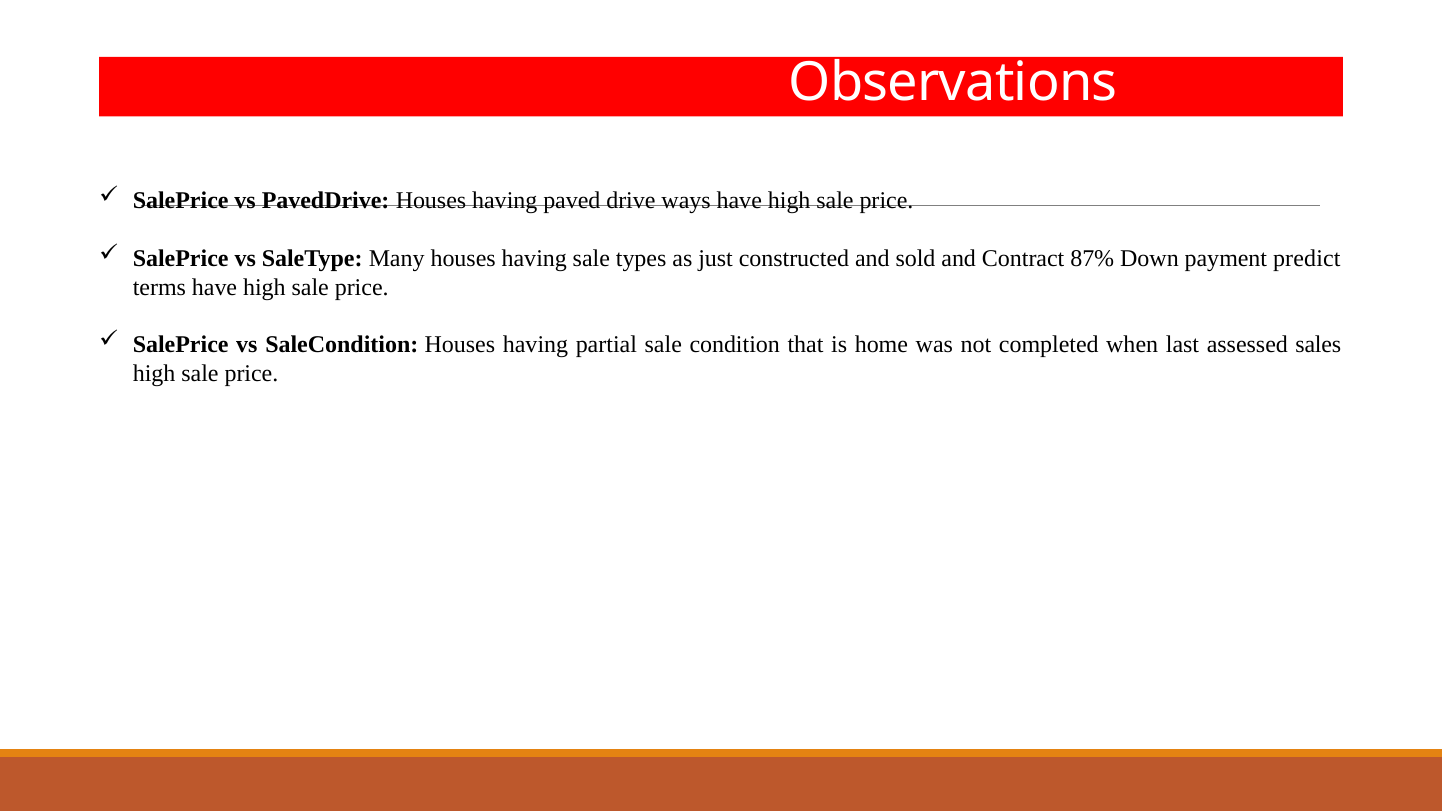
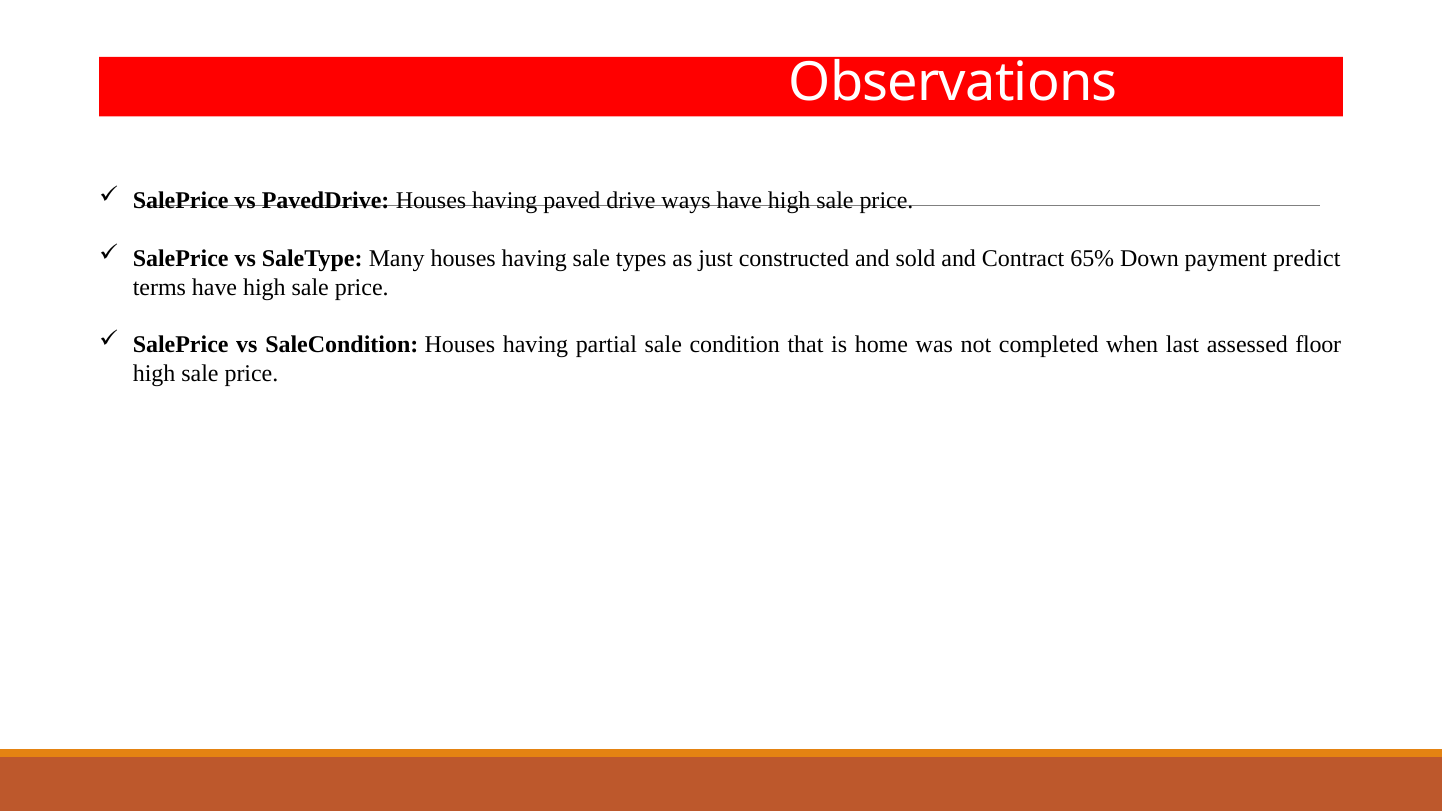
87%: 87% -> 65% (1092, 259)
sales: sales -> floor (1318, 345)
